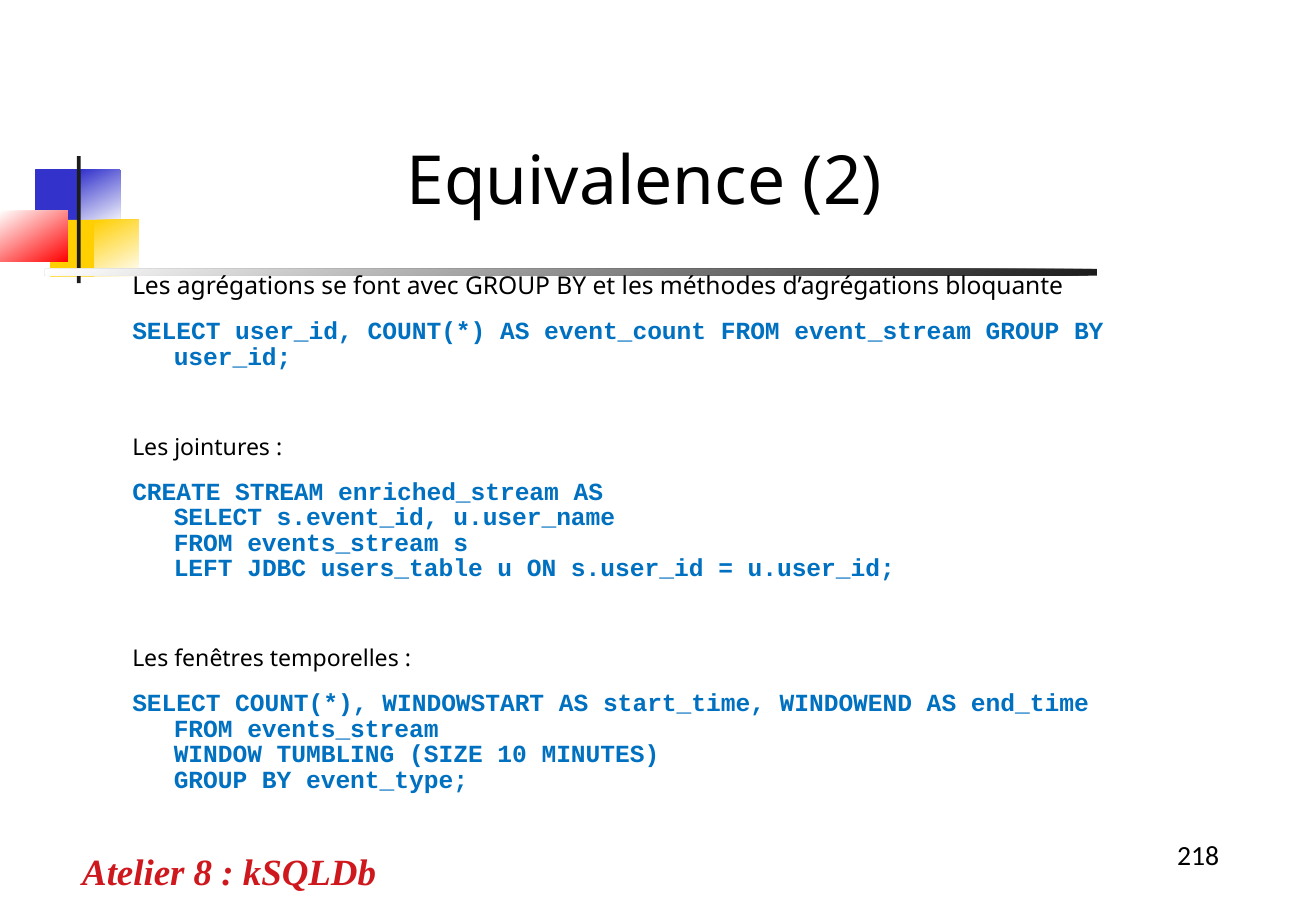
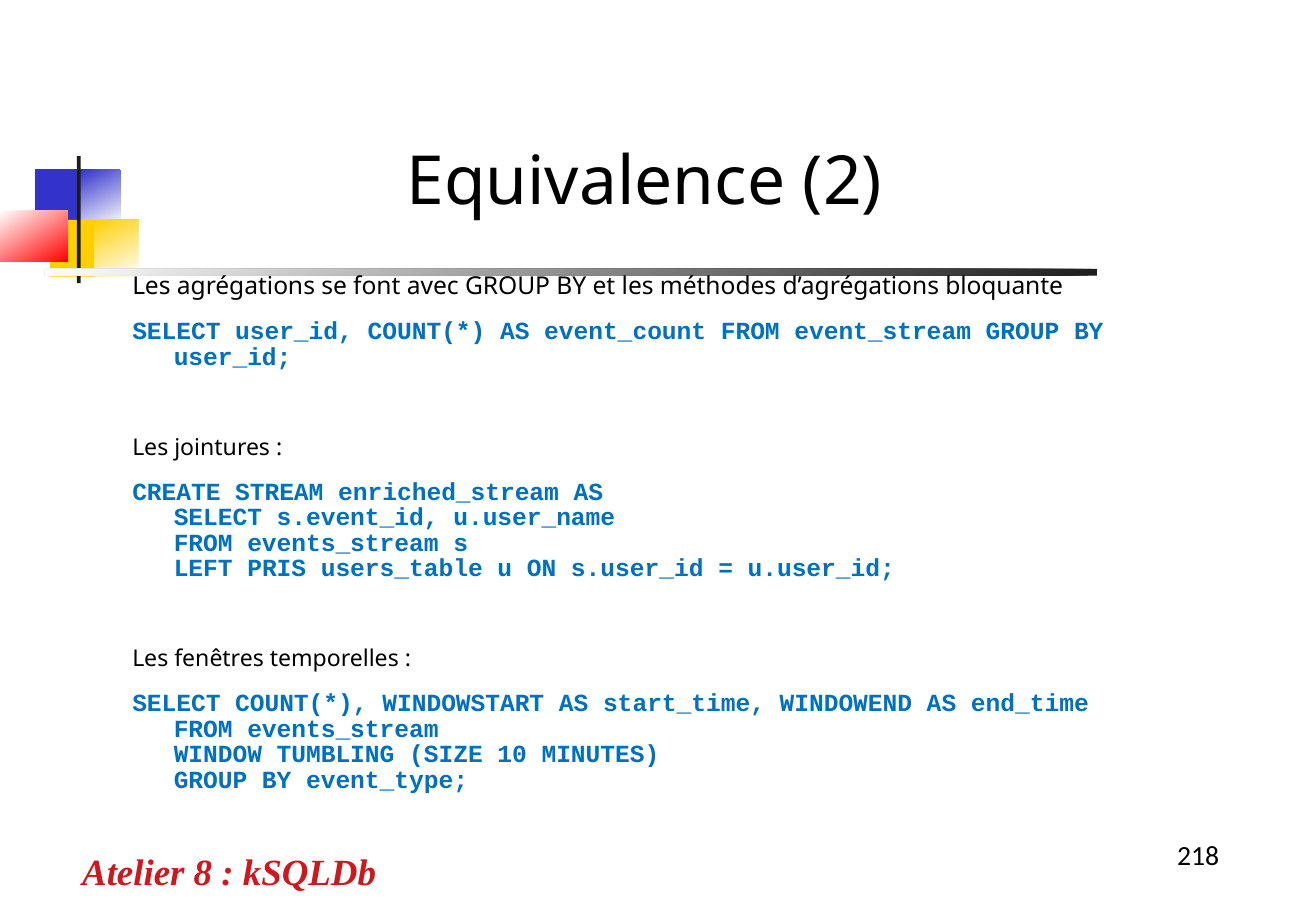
JDBC: JDBC -> PRIS (277, 568)
